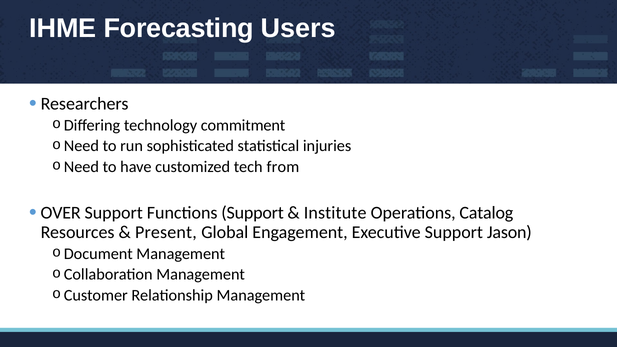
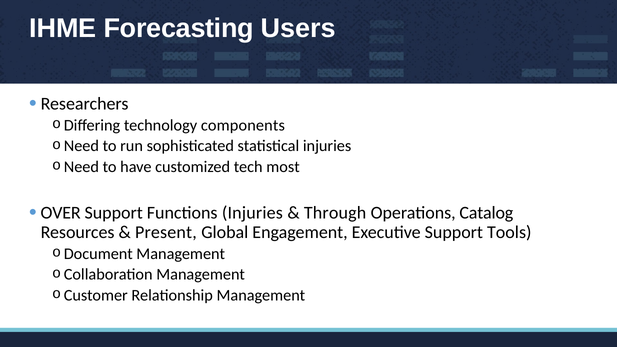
commitment: commitment -> components (243, 125)
from: from -> most (283, 167)
Functions Support: Support -> Injuries (252, 213)
Institute: Institute -> Through (335, 213)
Jason: Jason -> Tools (509, 232)
